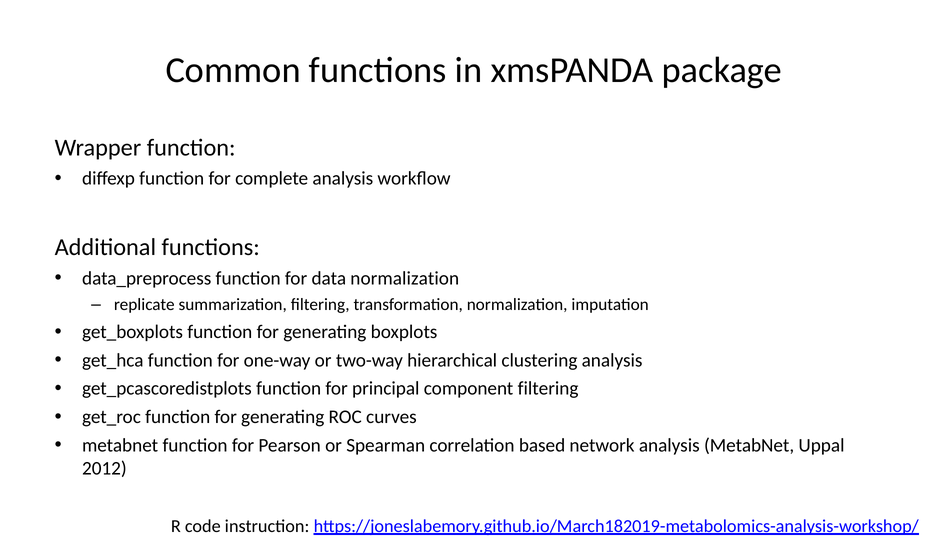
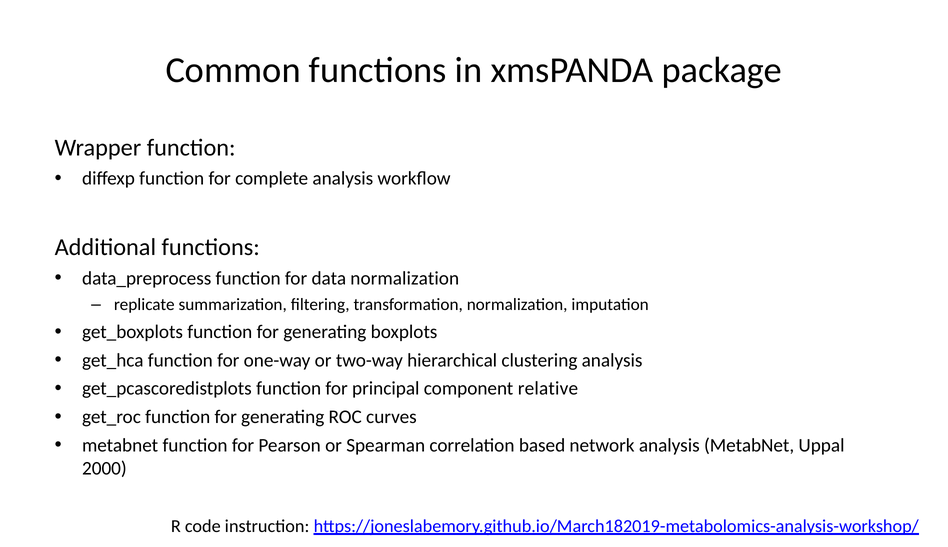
component filtering: filtering -> relative (548, 389)
2012: 2012 -> 2000 (104, 468)
